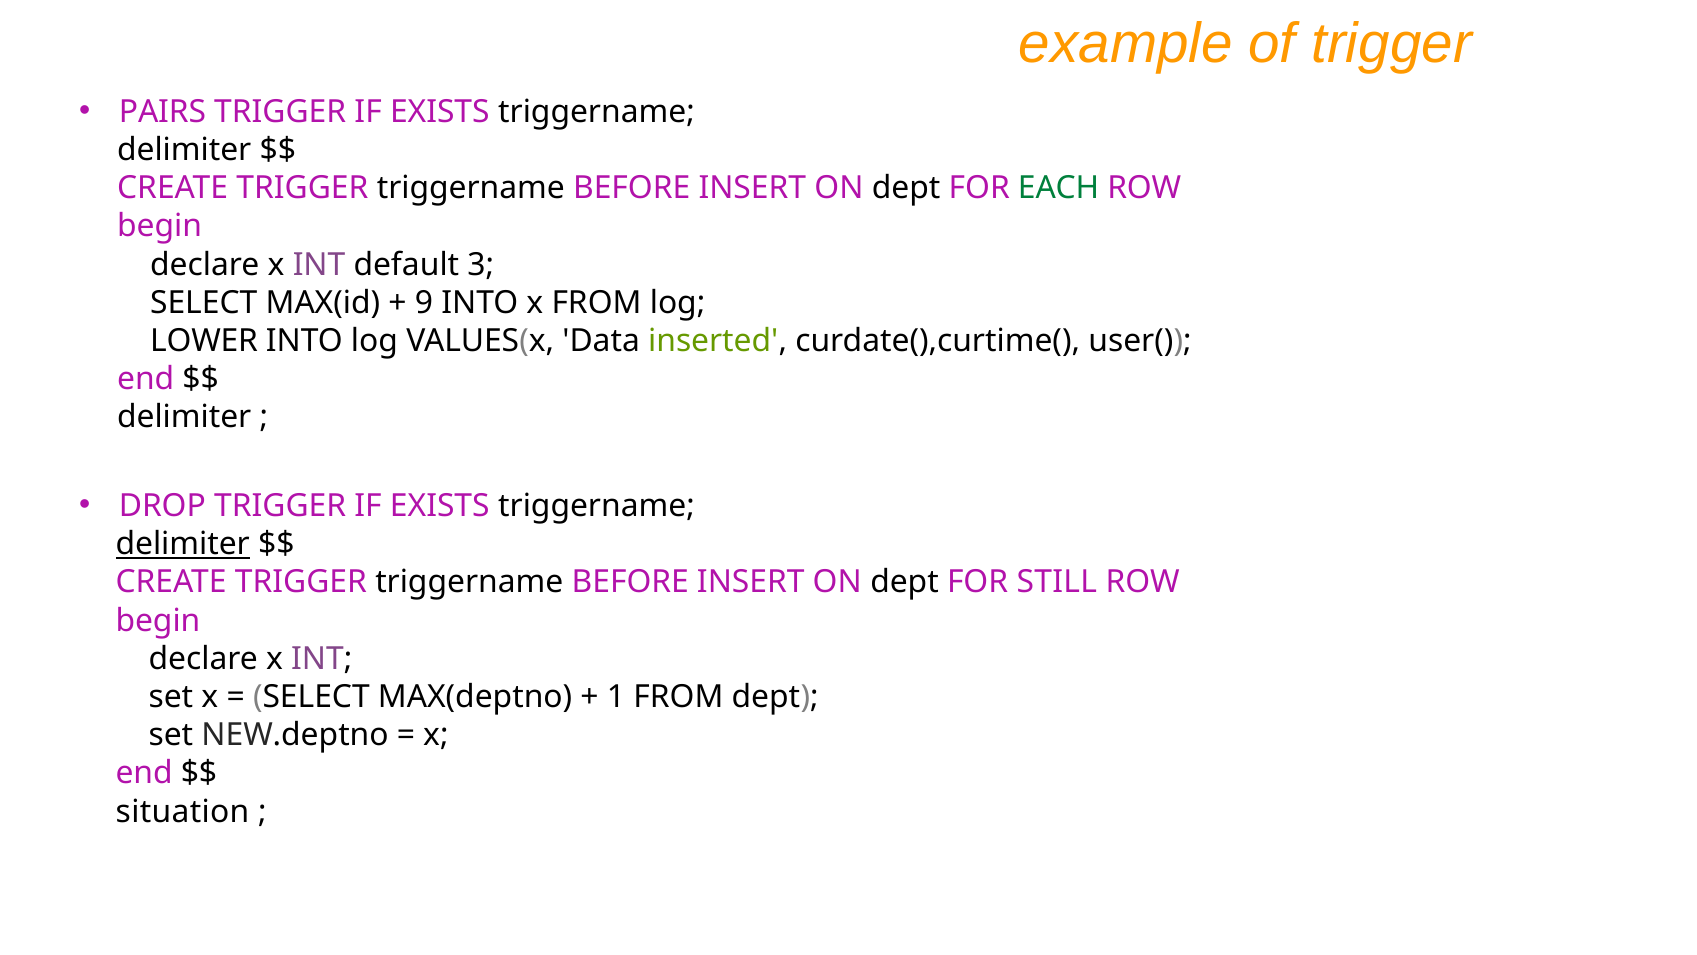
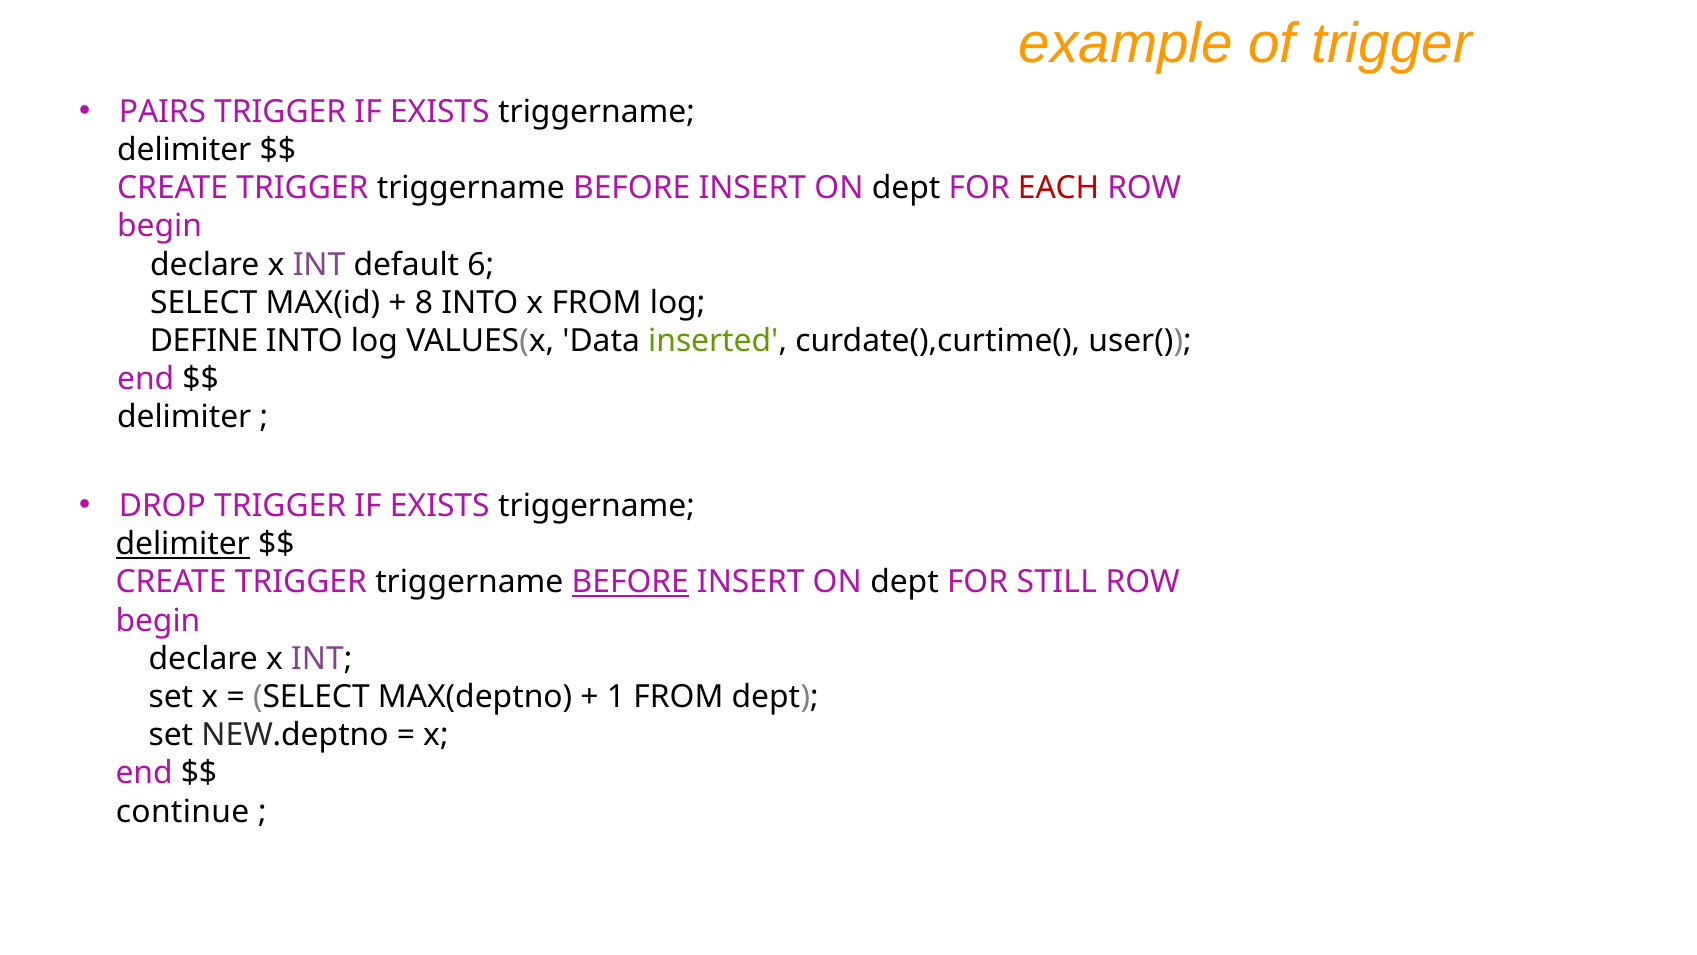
EACH colour: green -> red (1059, 188)
3: 3 -> 6 (481, 265)
9: 9 -> 8 (424, 303)
LOWER: LOWER -> DEFINE (204, 341)
BEFORE underline: none -> present (630, 582)
situation: situation -> continue (183, 811)
